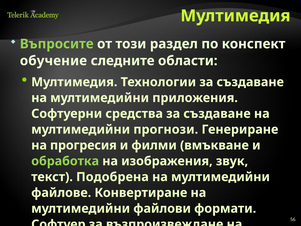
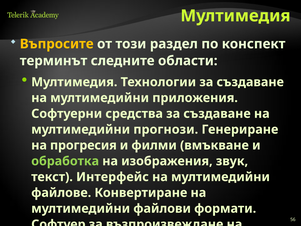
Въпросите colour: light green -> yellow (57, 44)
обучение: обучение -> терминът (54, 61)
Подобрена: Подобрена -> Интерфейс (112, 177)
